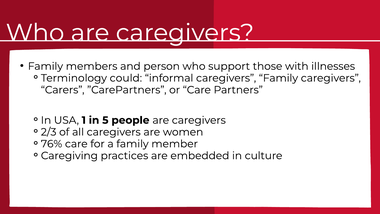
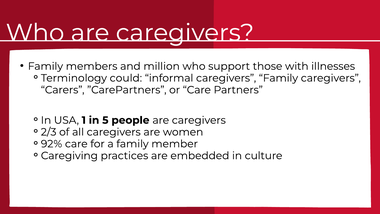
person: person -> million (162, 66)
76%: 76% -> 92% (52, 144)
